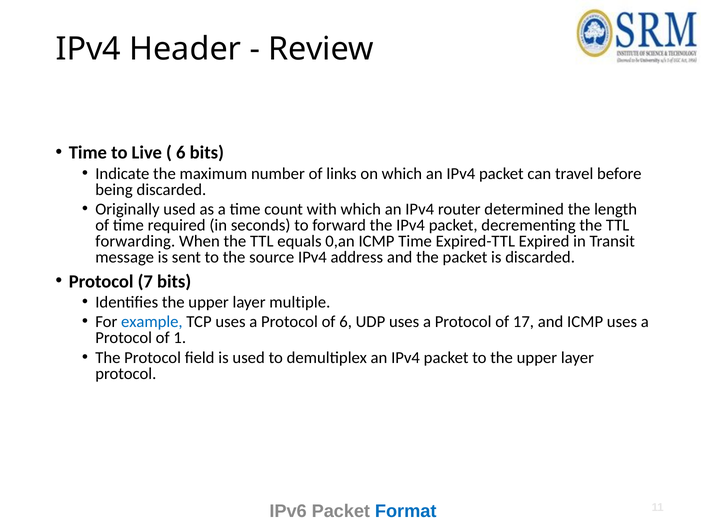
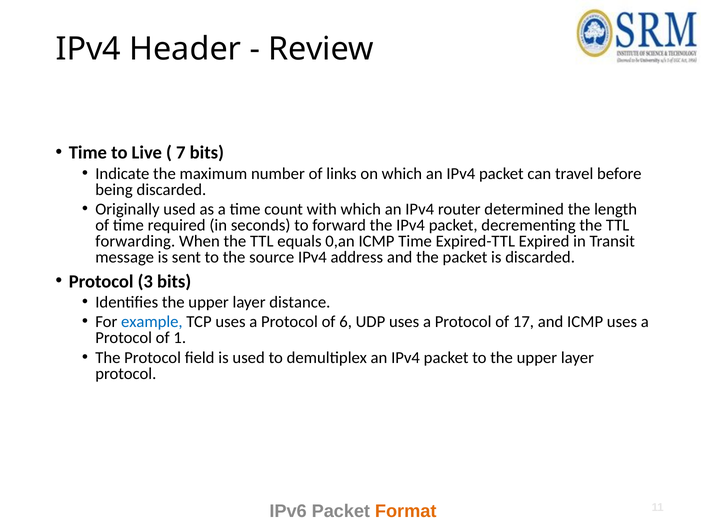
6: 6 -> 7 (181, 153)
7: 7 -> 3 (145, 281)
multiple: multiple -> distance (300, 302)
Format colour: blue -> orange (406, 511)
